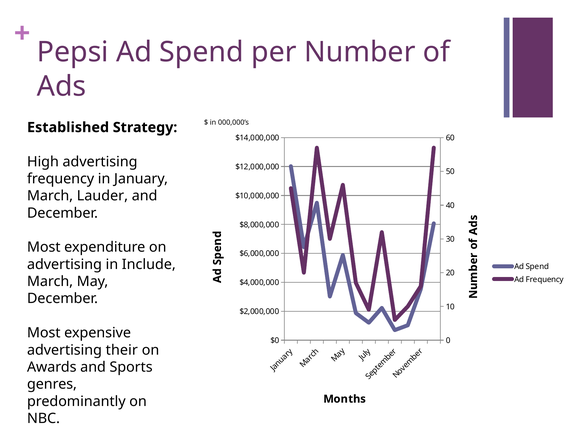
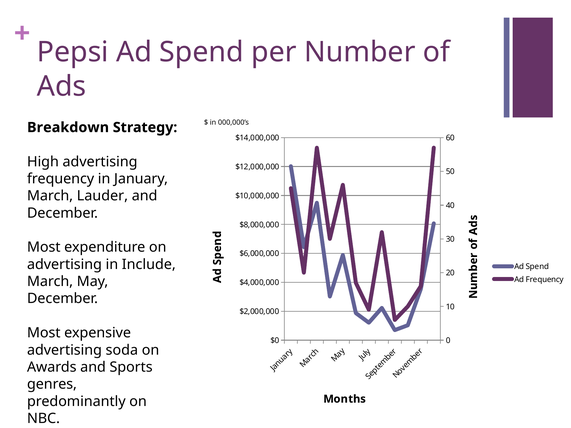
Established: Established -> Breakdown (68, 127)
their: their -> soda (122, 350)
